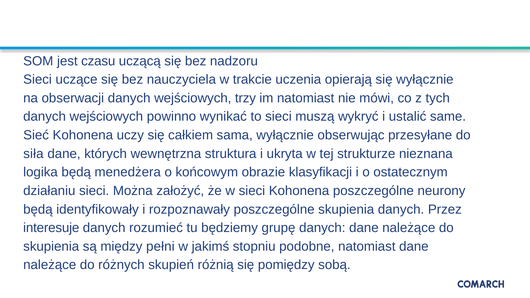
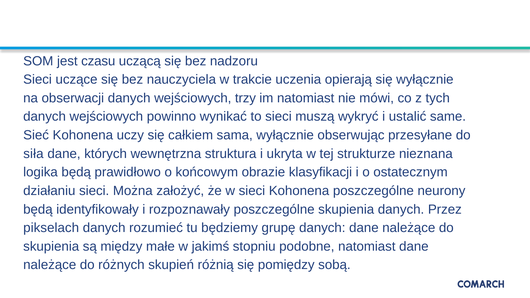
menedżera: menedżera -> prawidłowo (128, 172)
interesuje: interesuje -> pikselach (51, 228)
pełni: pełni -> małe (160, 247)
